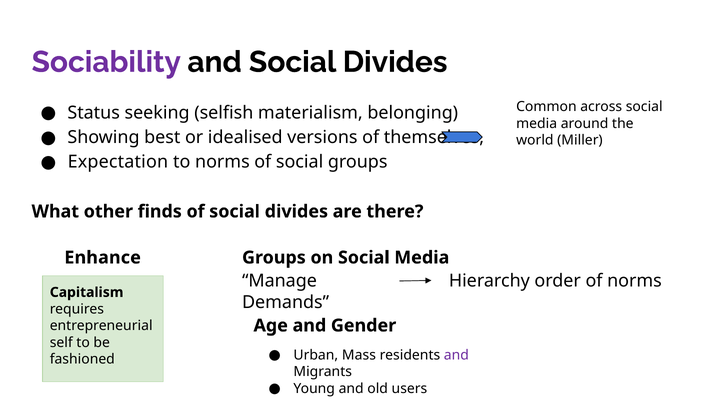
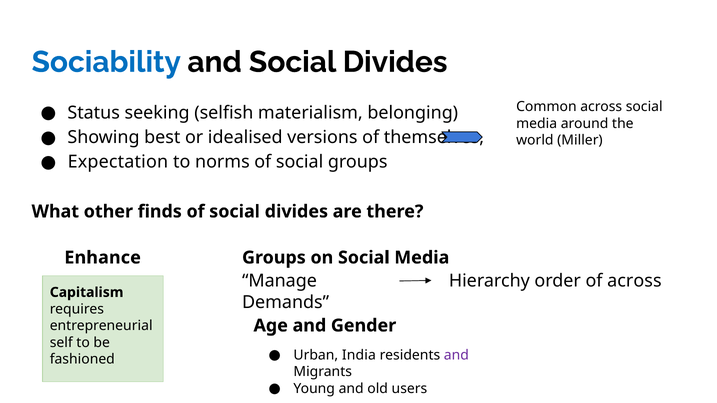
Sociability colour: purple -> blue (106, 62)
of norms: norms -> across (634, 281)
Mass: Mass -> India (359, 355)
